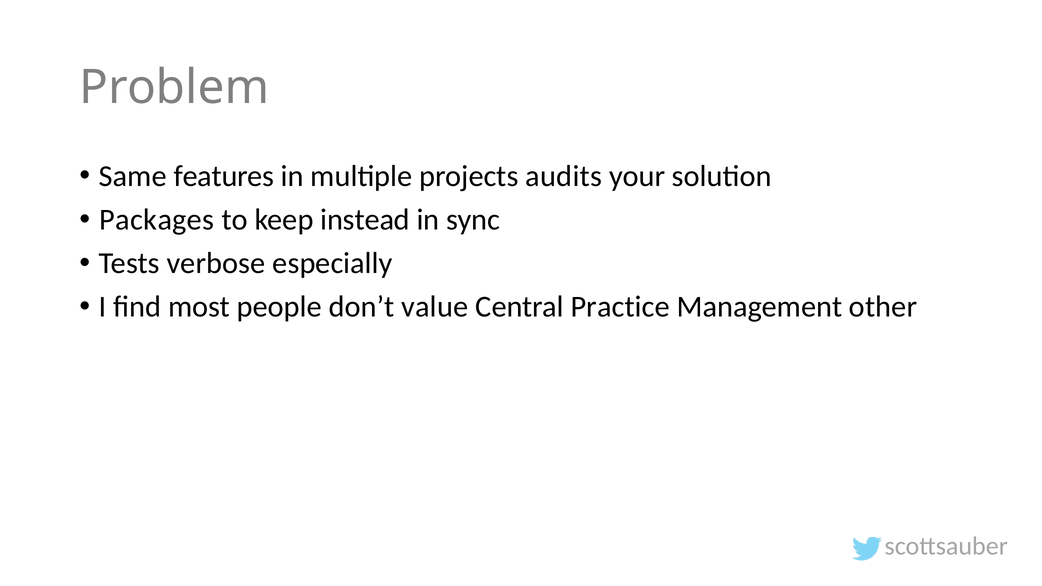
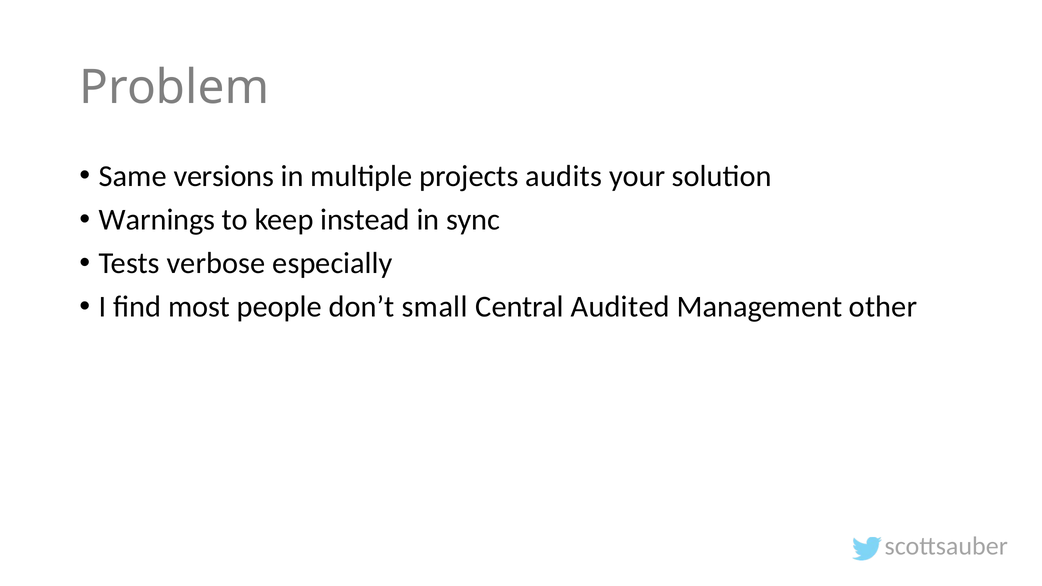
features: features -> versions (224, 176)
Packages: Packages -> Warnings (157, 220)
value: value -> small (435, 307)
Practice: Practice -> Audited (620, 307)
